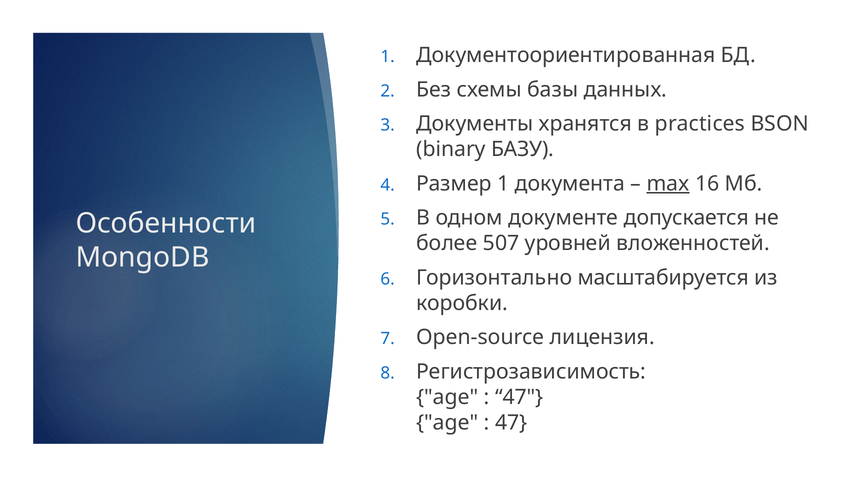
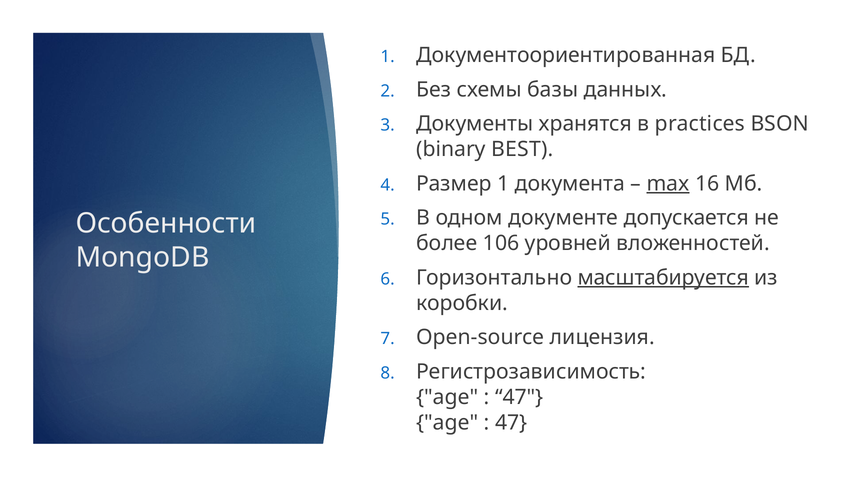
БАЗУ: БАЗУ -> BEST (522, 150)
507: 507 -> 106 (501, 244)
масштабируется underline: none -> present (663, 278)
